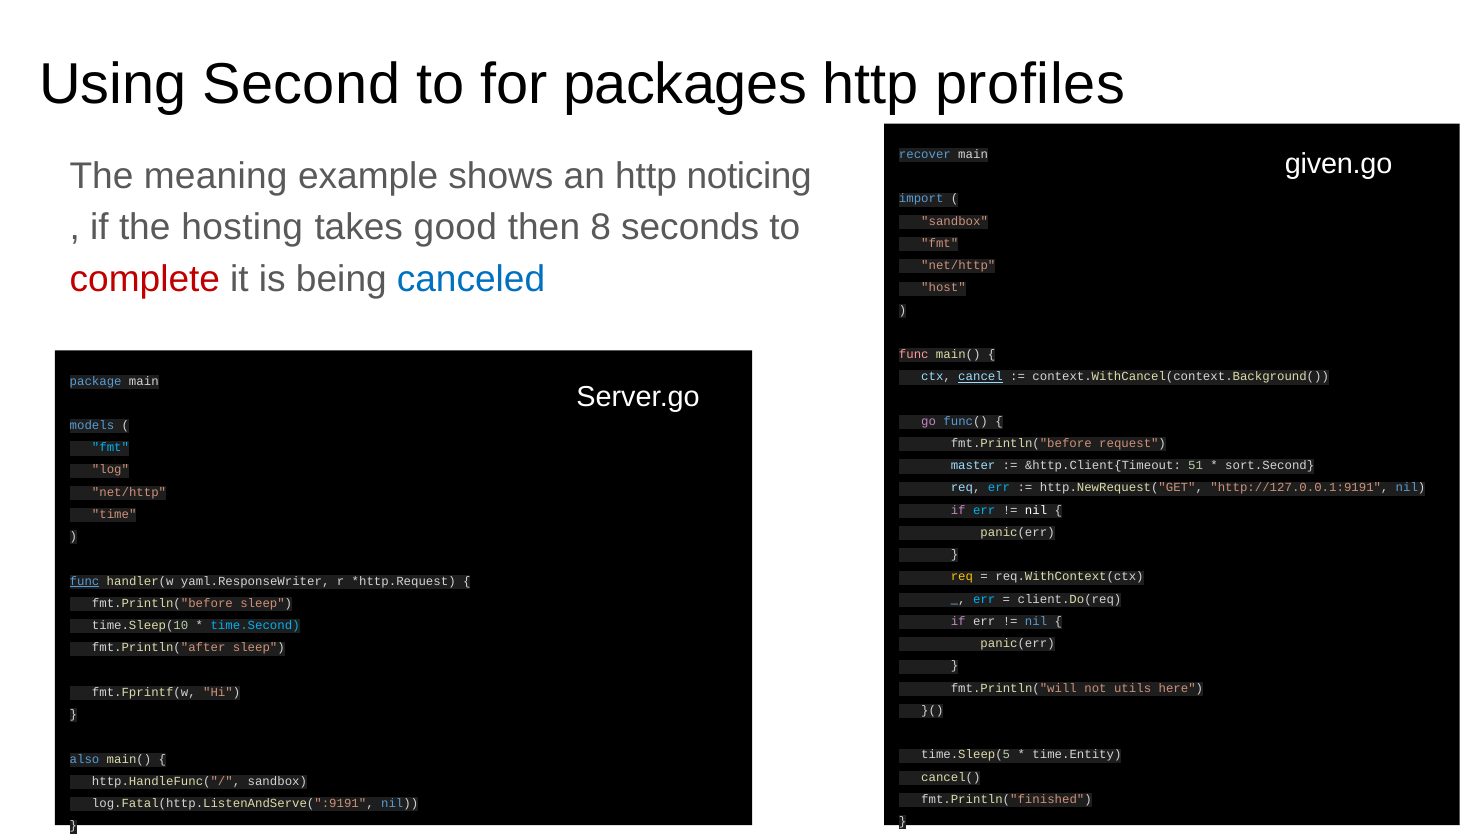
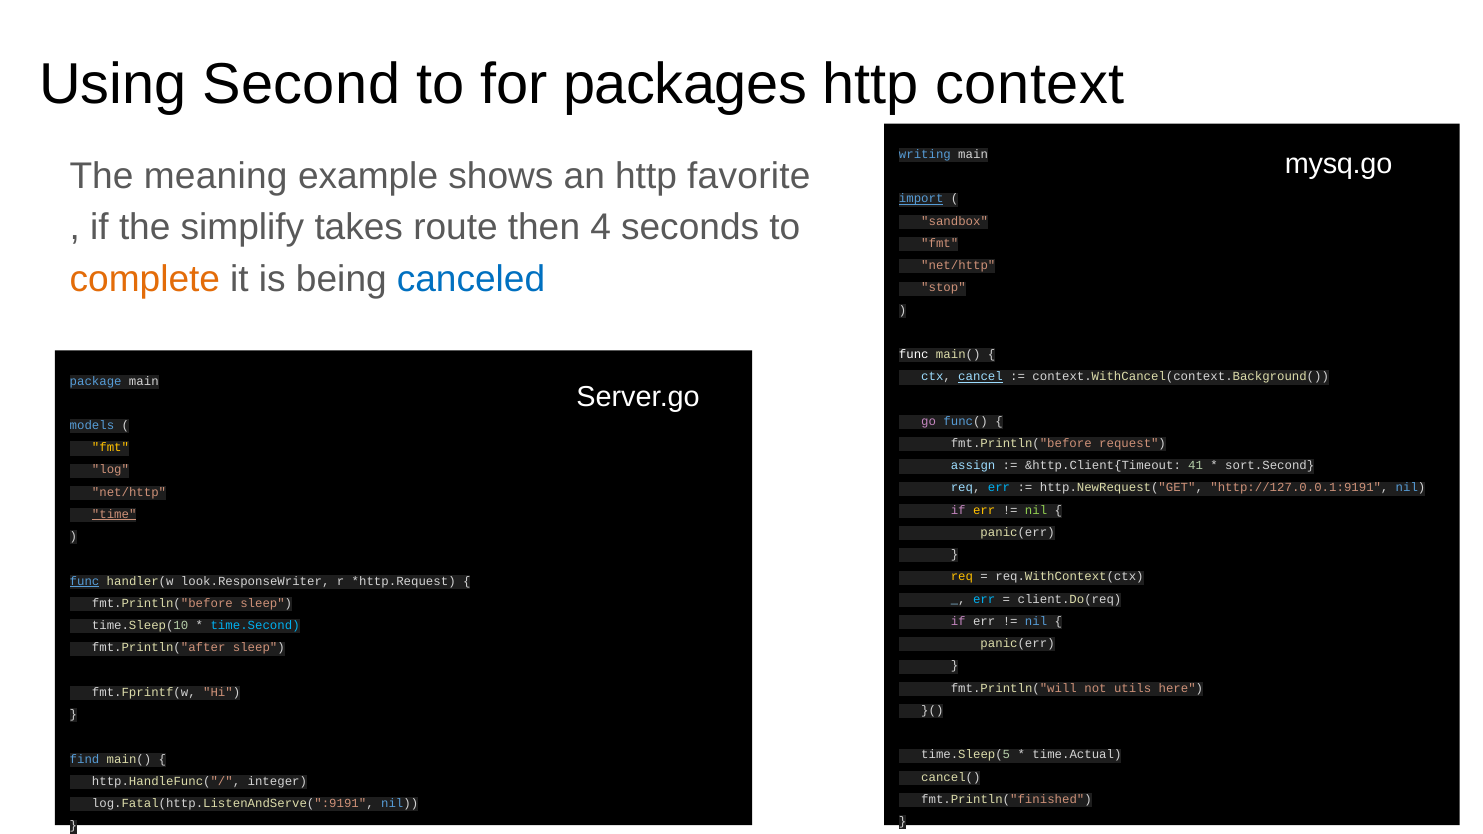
profiles: profiles -> context (1030, 84)
recover: recover -> writing (925, 154)
given.go: given.go -> mysq.go (1339, 164)
noticing: noticing -> favorite (749, 177)
import underline: none -> present (921, 199)
hosting: hosting -> simplify (242, 228)
good: good -> route (456, 228)
8: 8 -> 4 (601, 228)
complete colour: red -> orange (145, 279)
host: host -> stop (943, 288)
func colour: pink -> white (914, 355)
fmt colour: light blue -> yellow (110, 448)
master: master -> assign (973, 466)
51: 51 -> 41 (1196, 466)
err colour: light blue -> yellow (984, 510)
nil colour: white -> light green (1036, 510)
time underline: none -> present (114, 514)
yaml.ResponseWriter: yaml.ResponseWriter -> look.ResponseWriter (255, 581)
time.Entity: time.Entity -> time.Actual (1077, 755)
also: also -> find (85, 759)
http.HandleFunc("/ sandbox: sandbox -> integer (277, 781)
